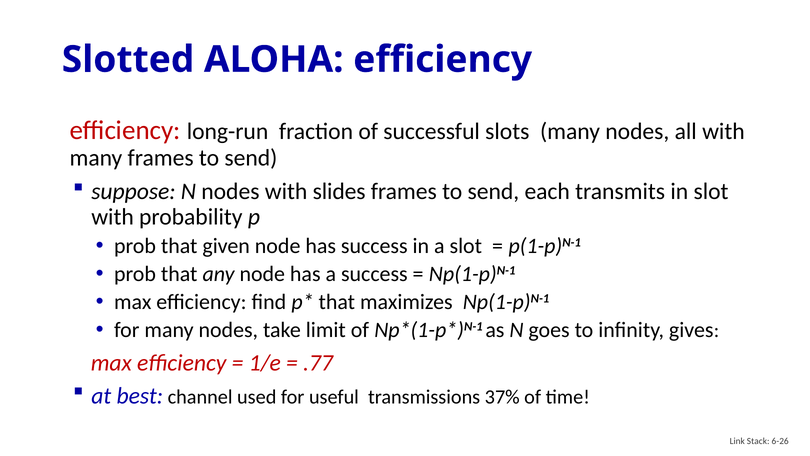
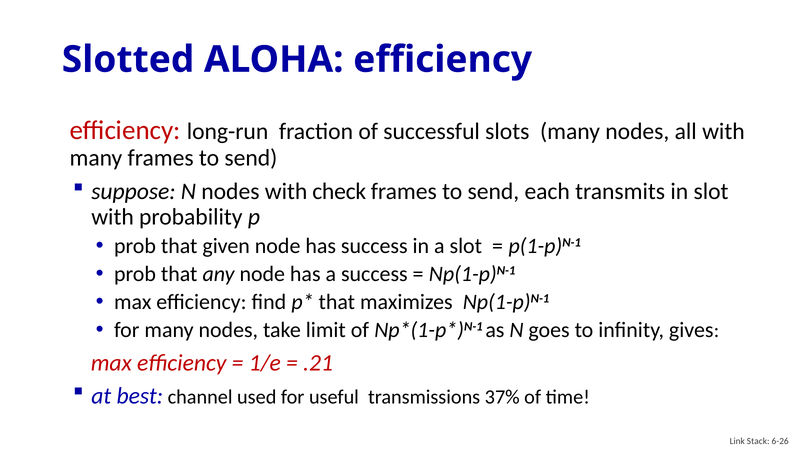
slides: slides -> check (339, 191)
.77: .77 -> .21 (318, 363)
